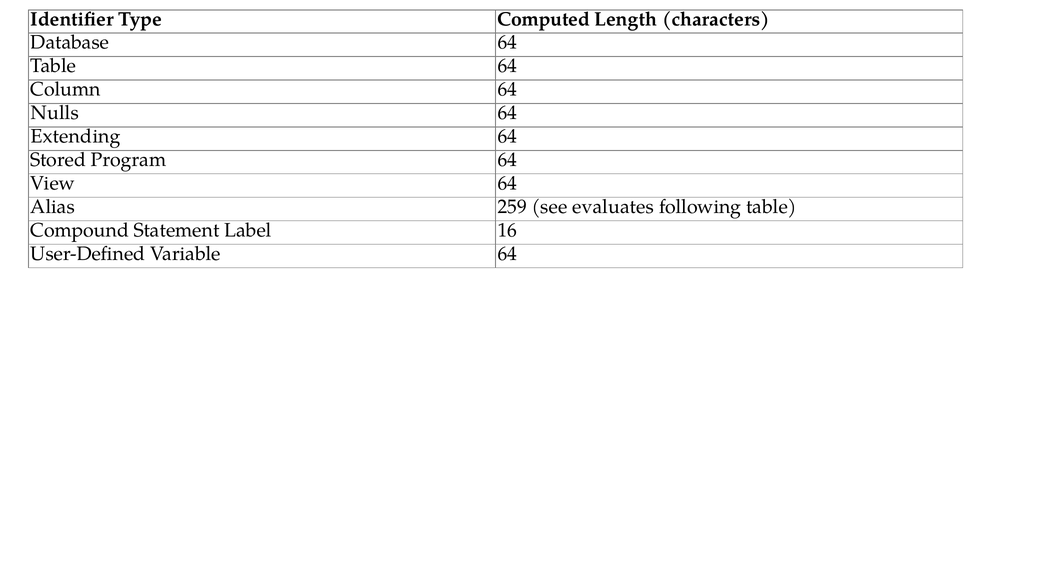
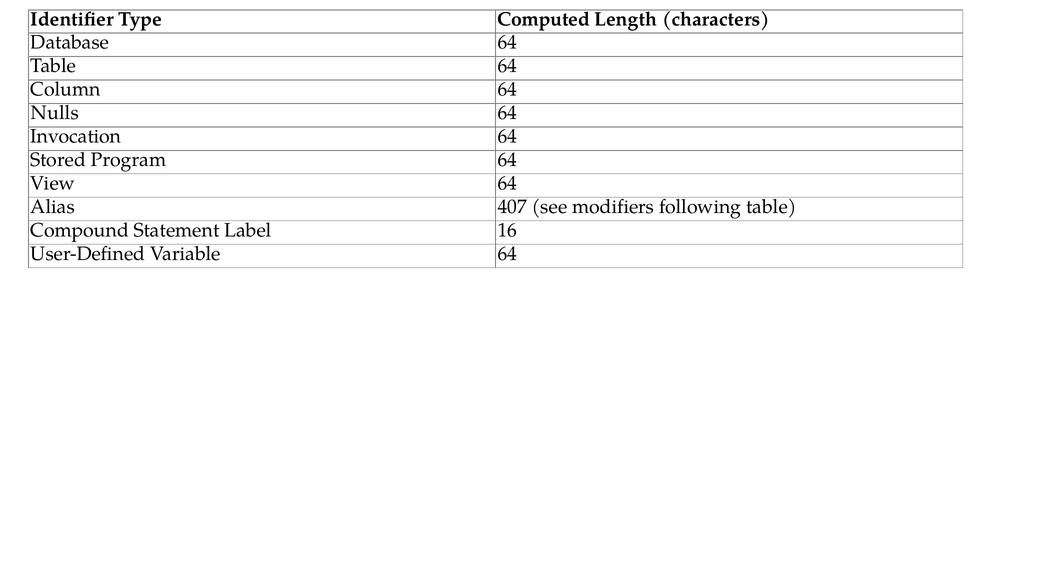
Extending: Extending -> Invocation (76, 136)
259: 259 -> 407 (512, 207)
evaluates: evaluates -> modifiers (613, 207)
